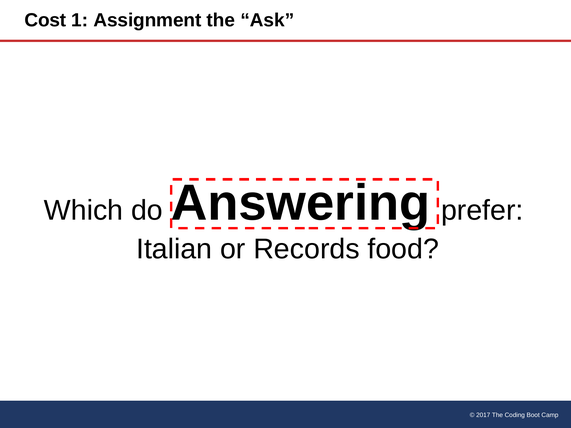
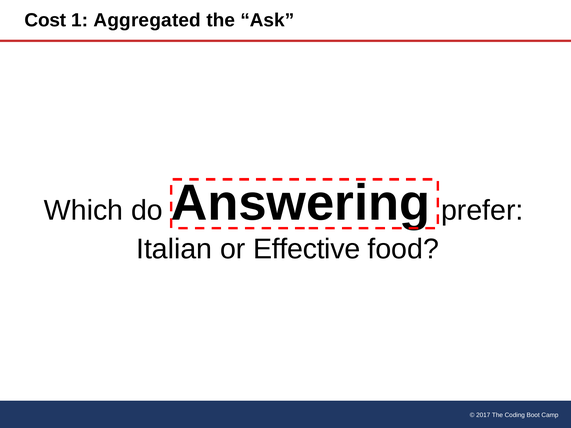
Assignment: Assignment -> Aggregated (147, 20)
Records: Records -> Effective (307, 249)
